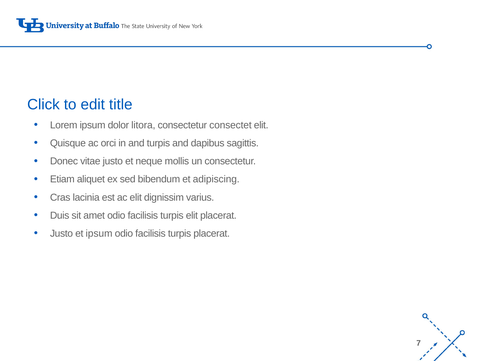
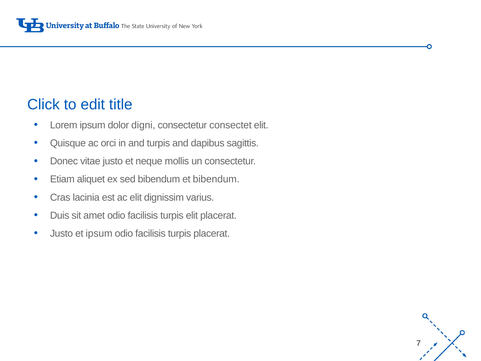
litora: litora -> digni (143, 125)
et adipiscing: adipiscing -> bibendum (216, 179)
